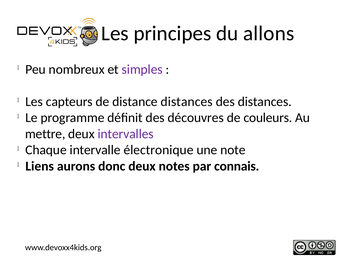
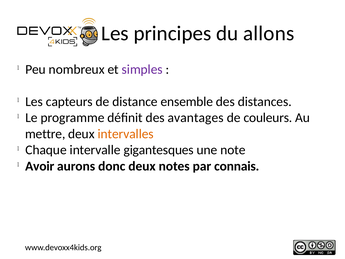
distance distances: distances -> ensemble (187, 102)
découvres: découvres -> avantages (196, 118)
intervalles colour: purple -> orange (126, 134)
électronique: électronique -> gigantesques (159, 150)
Liens: Liens -> Avoir (40, 166)
